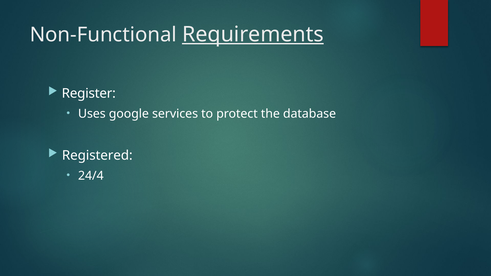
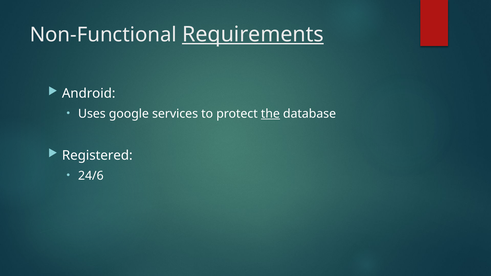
Register: Register -> Android (89, 93)
the underline: none -> present (270, 114)
24/4: 24/4 -> 24/6 (91, 176)
